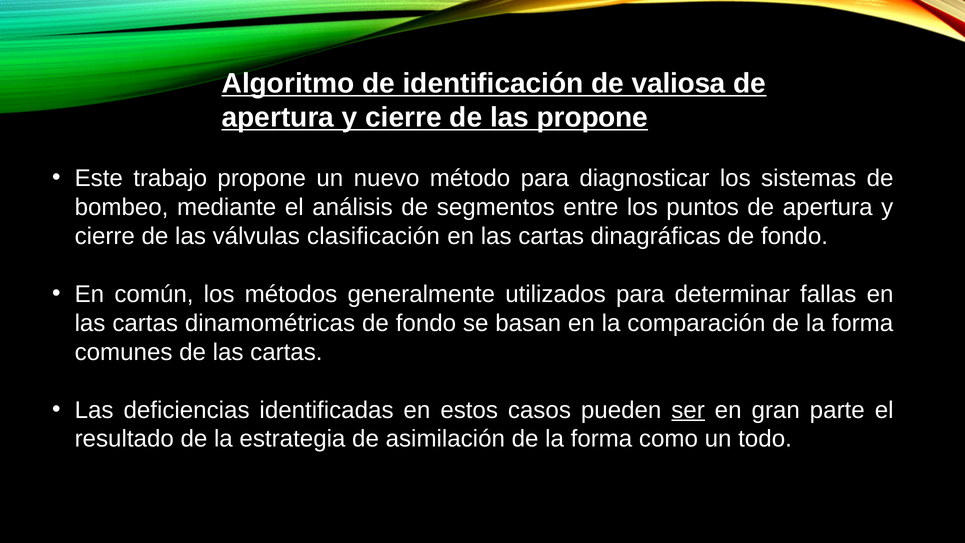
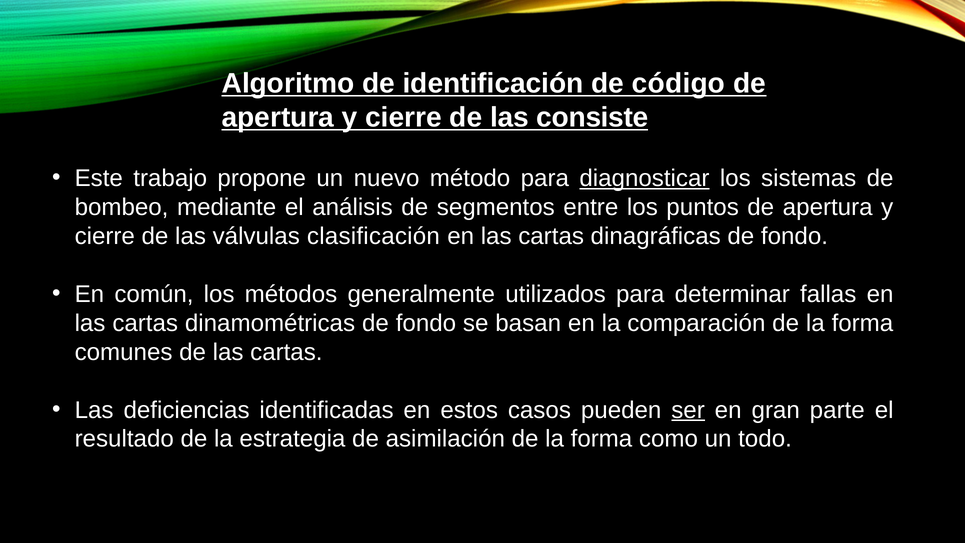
valiosa: valiosa -> código (678, 84)
las propone: propone -> consiste (592, 117)
diagnosticar underline: none -> present (644, 178)
